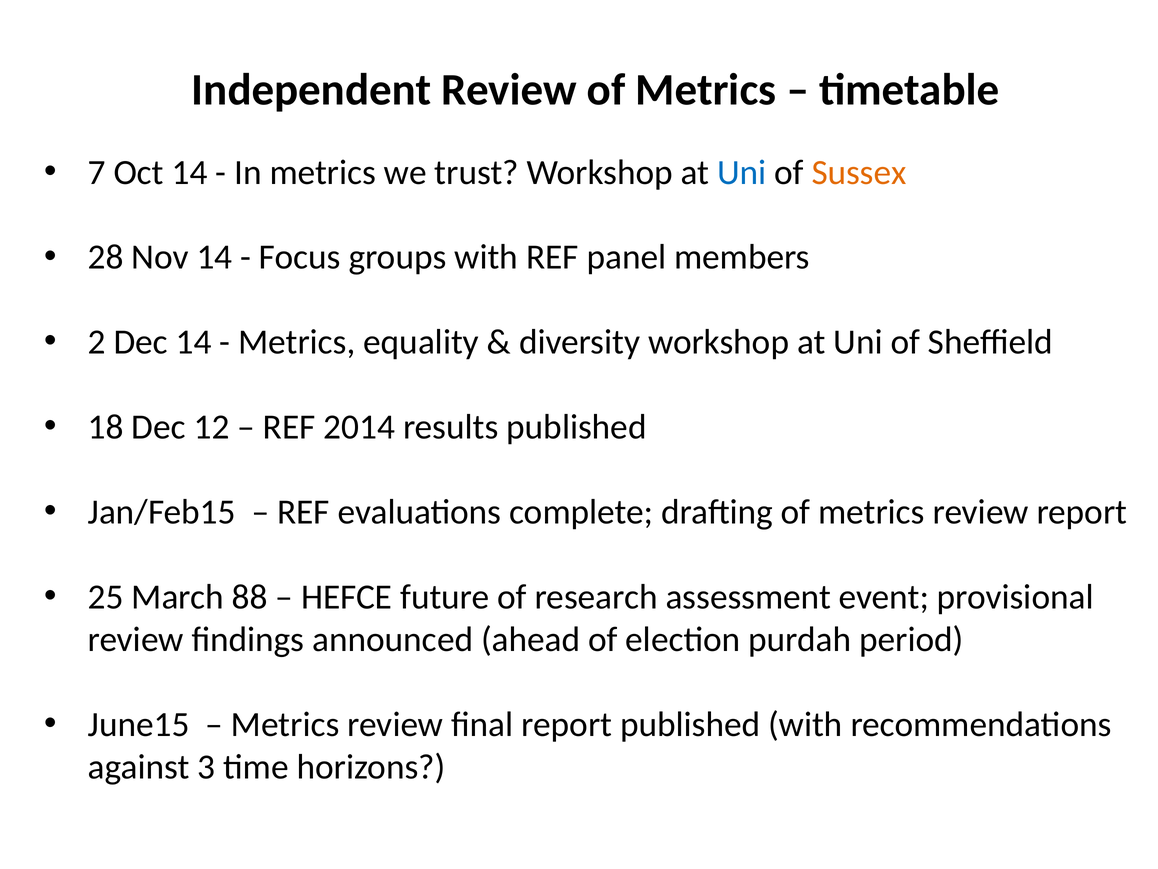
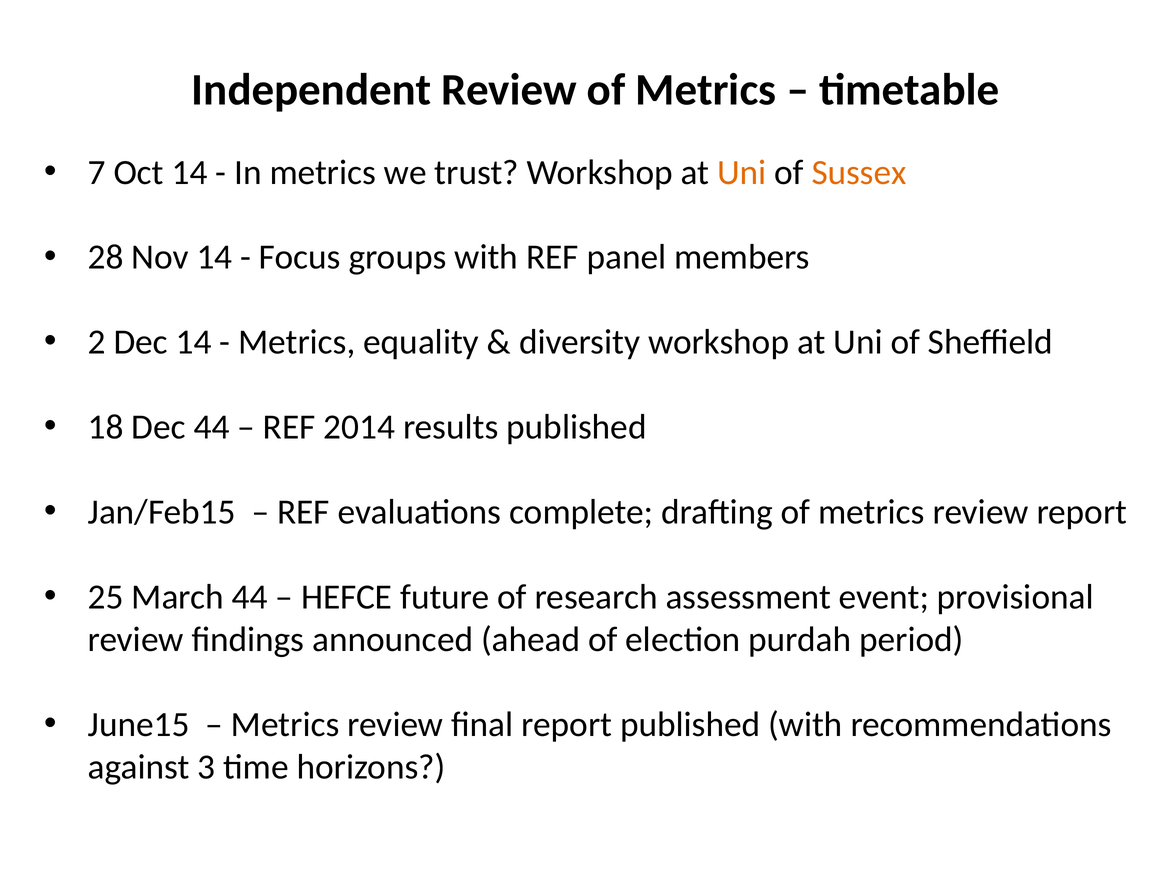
Uni colour: blue -> orange (742, 172)
Dec 12: 12 -> 44 (212, 427)
March 88: 88 -> 44 (250, 597)
